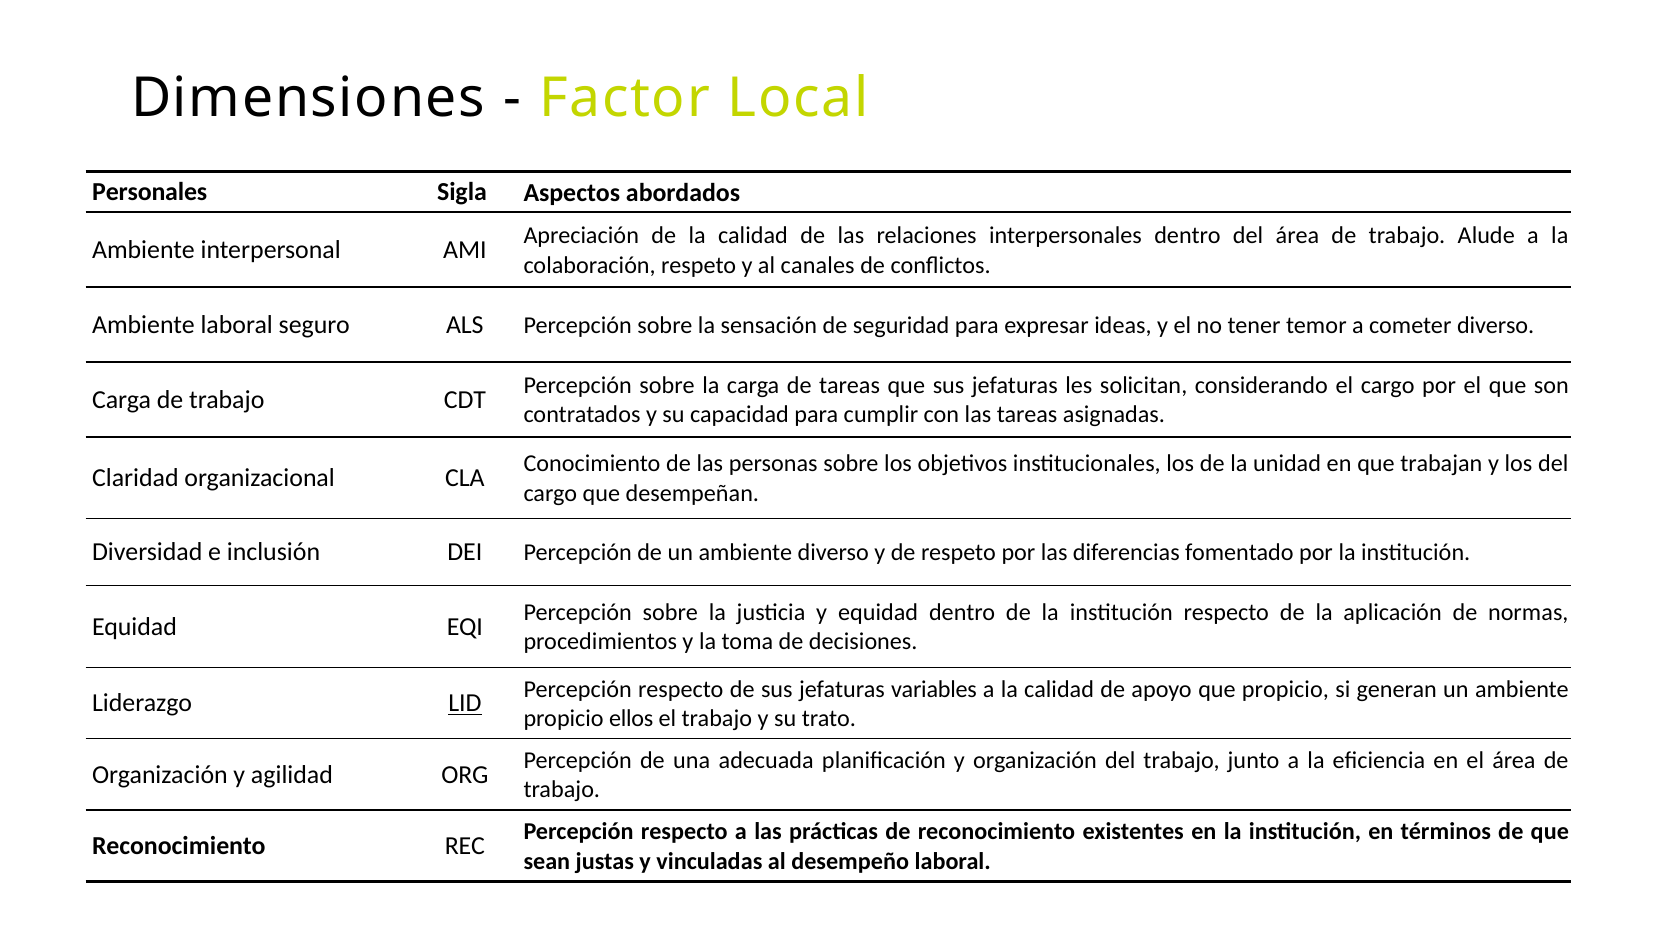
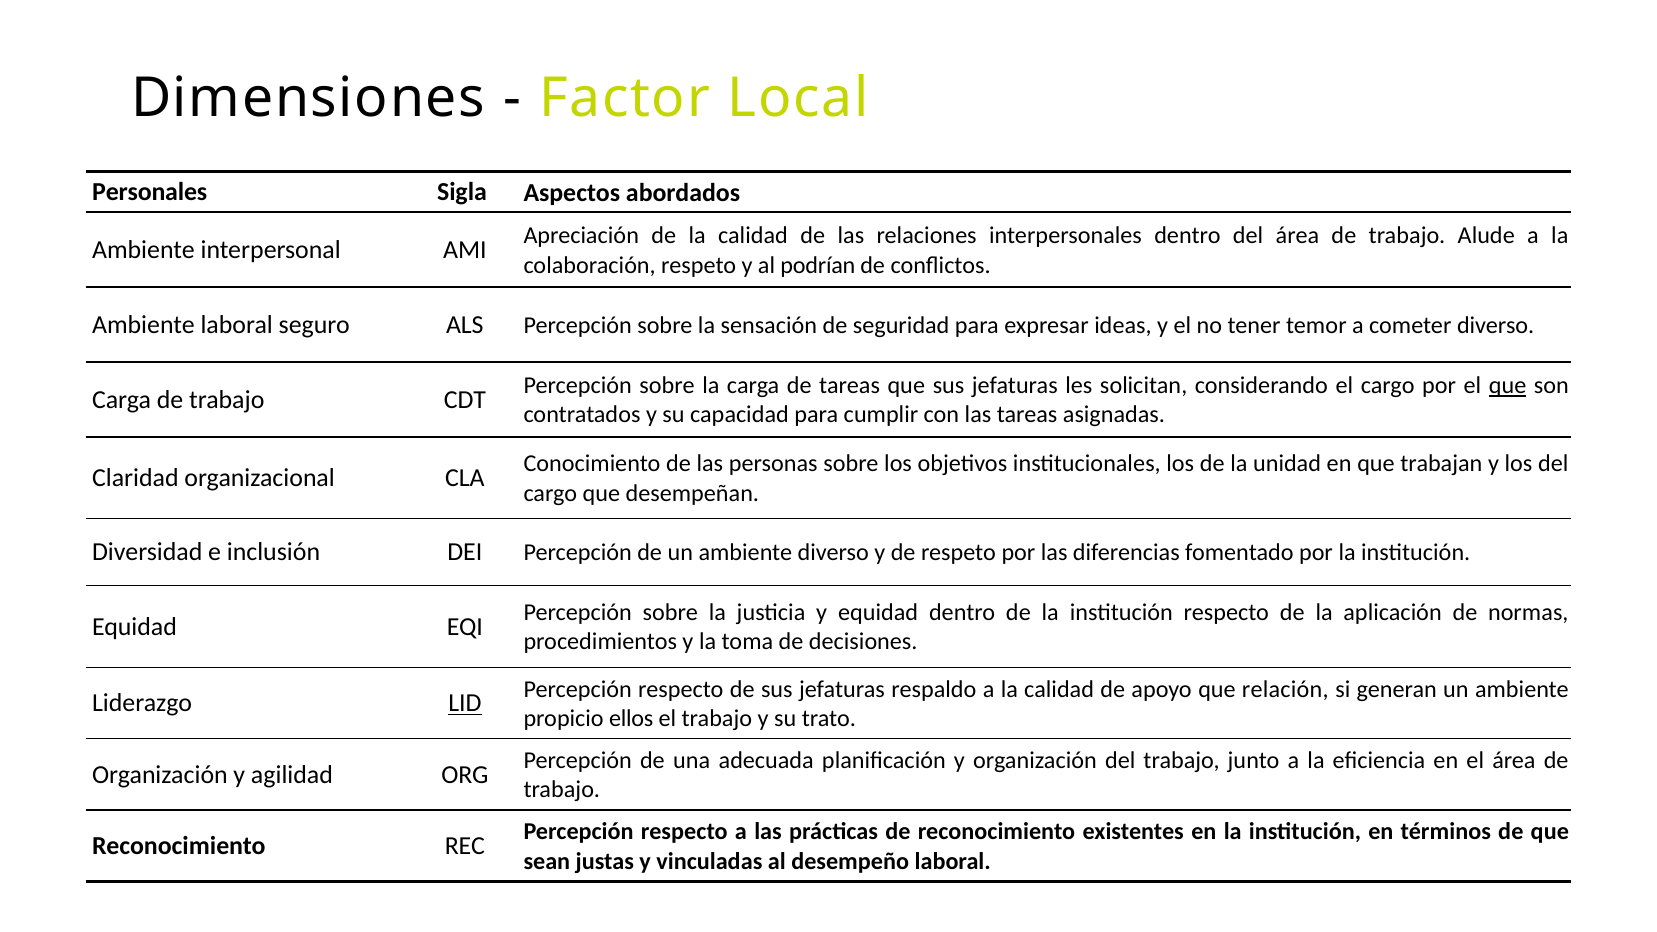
canales: canales -> podrían (818, 265)
que underline: none -> present (1508, 386)
variables: variables -> respaldo (934, 689)
que propicio: propicio -> relación (1285, 689)
